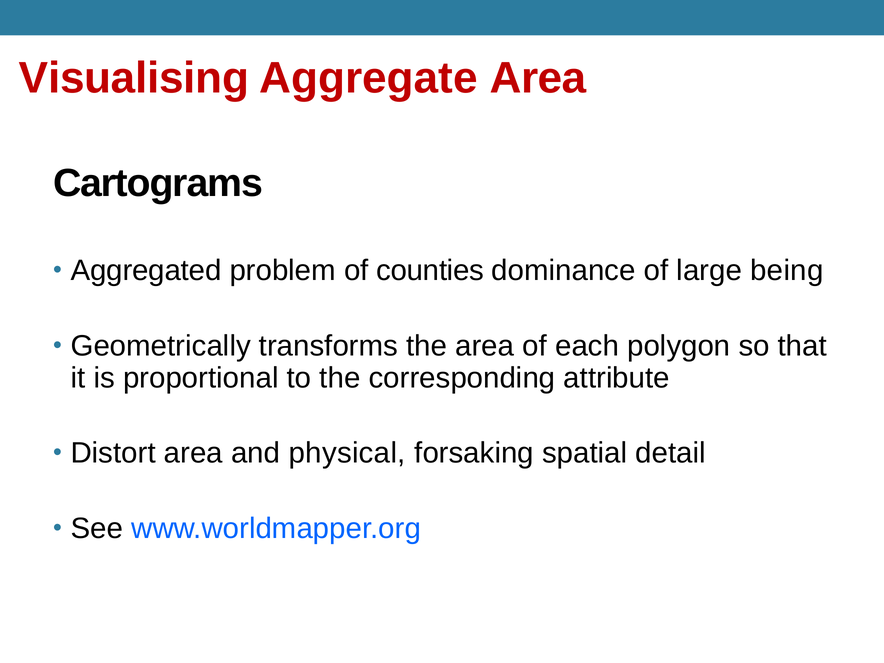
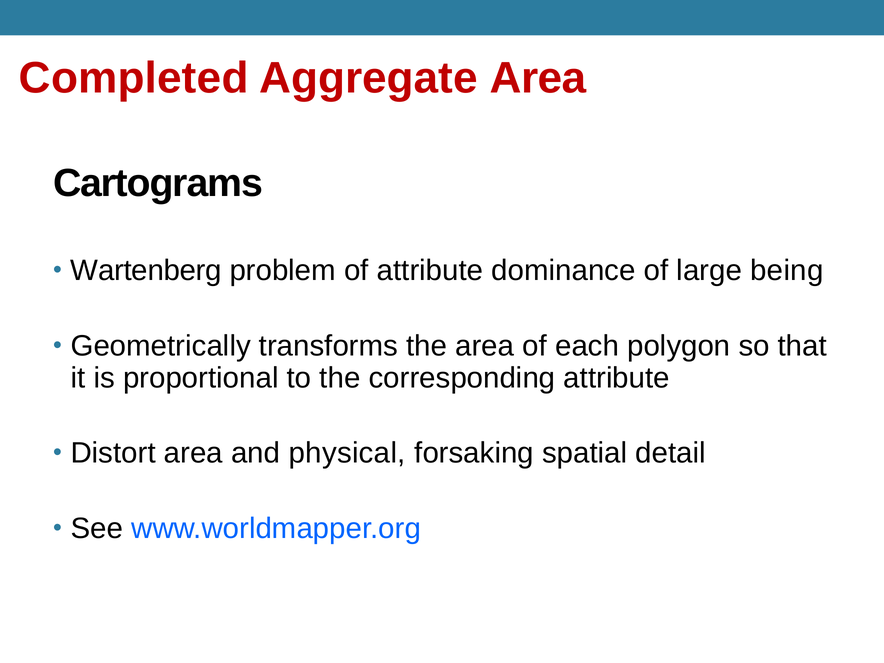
Visualising: Visualising -> Completed (134, 78)
Aggregated: Aggregated -> Wartenberg (146, 271)
of counties: counties -> attribute (430, 271)
